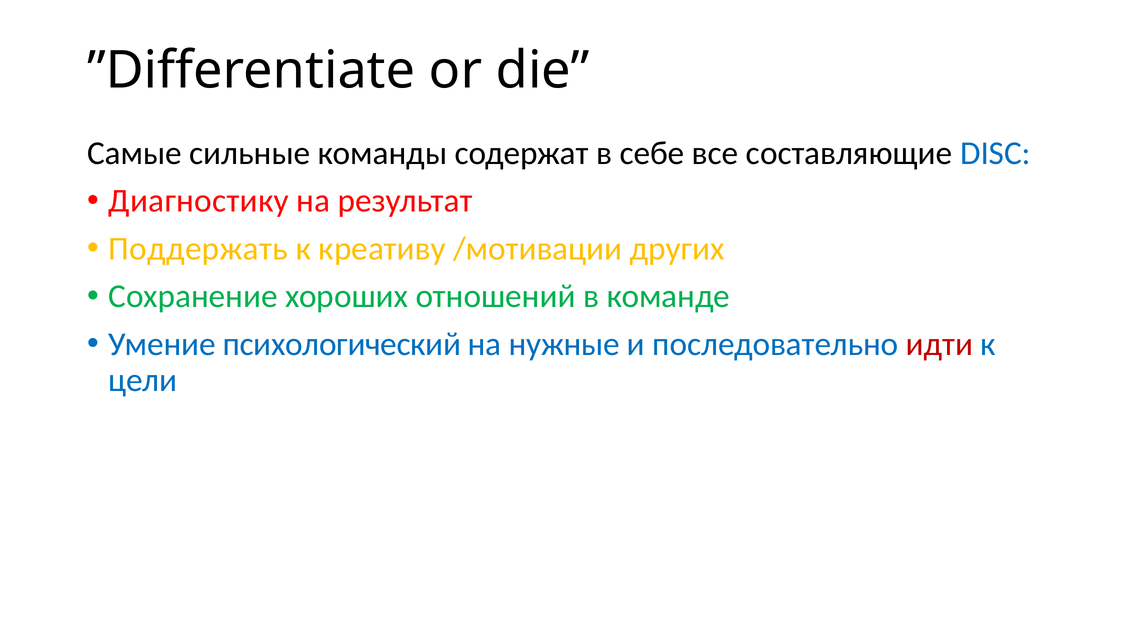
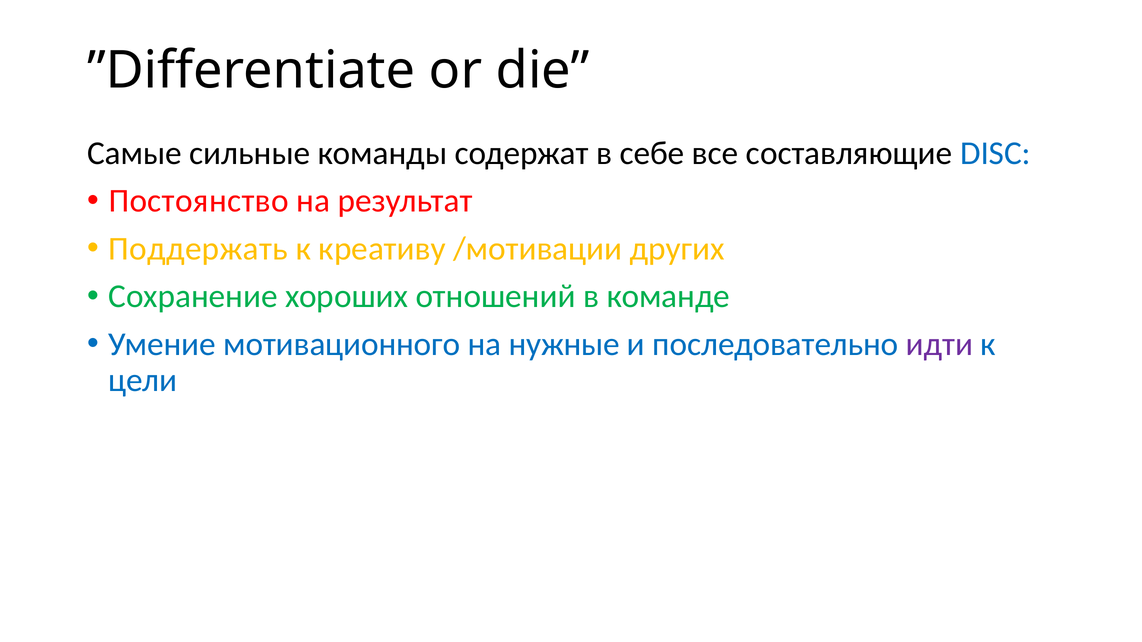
Диагностику: Диагностику -> Постоянство (199, 201)
психологический: психологический -> мотивационного (342, 344)
идти colour: red -> purple (939, 344)
